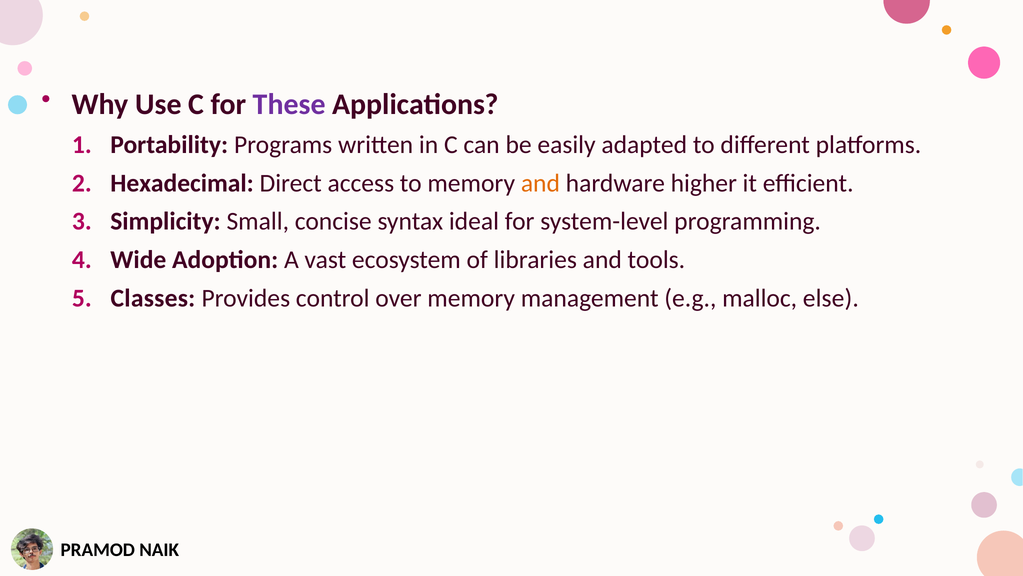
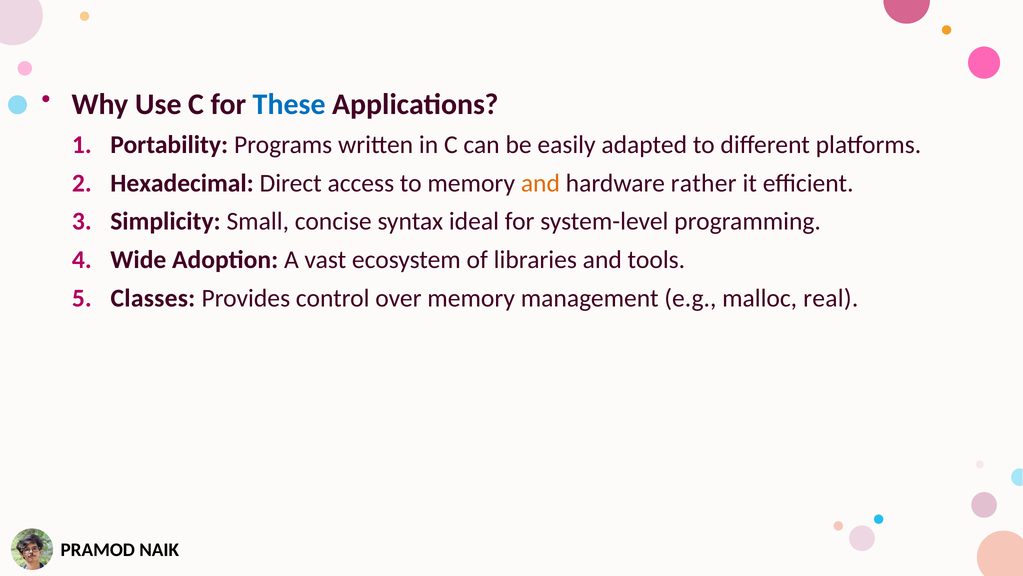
These colour: purple -> blue (289, 104)
higher: higher -> rather (704, 183)
else: else -> real (831, 298)
